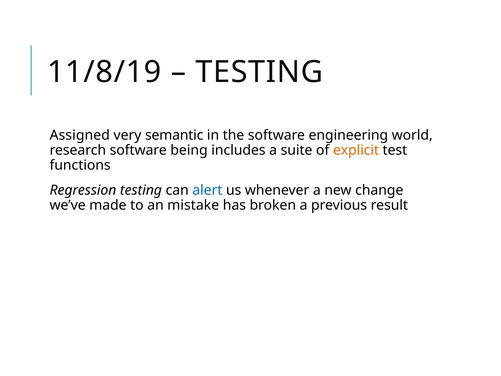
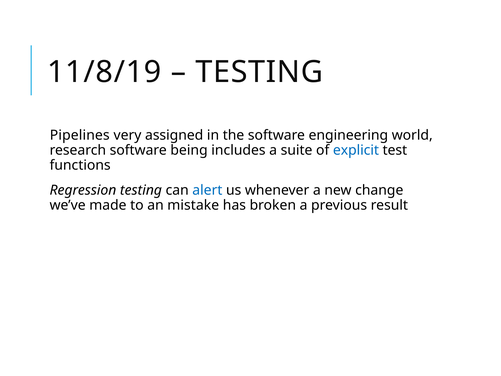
Assigned: Assigned -> Pipelines (80, 135)
semantic: semantic -> assigned (174, 135)
explicit colour: orange -> blue (356, 150)
